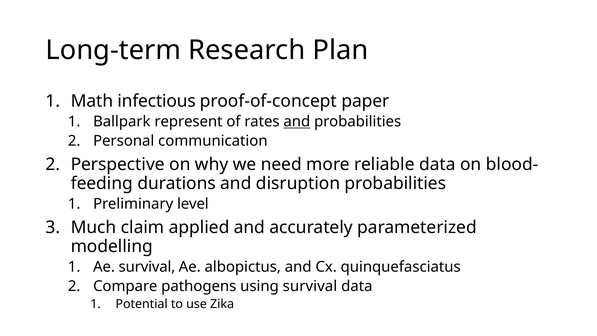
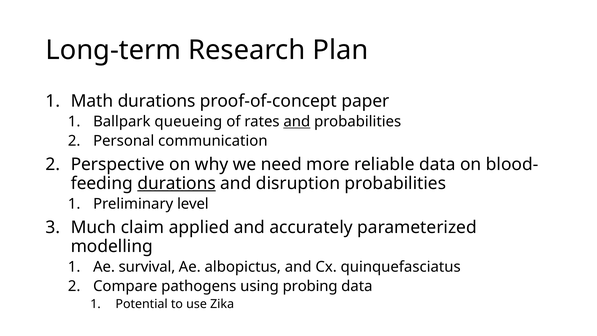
Math infectious: infectious -> durations (157, 101)
represent: represent -> queueing (188, 122)
durations underline: none -> present (177, 183)
using survival: survival -> probing (310, 286)
